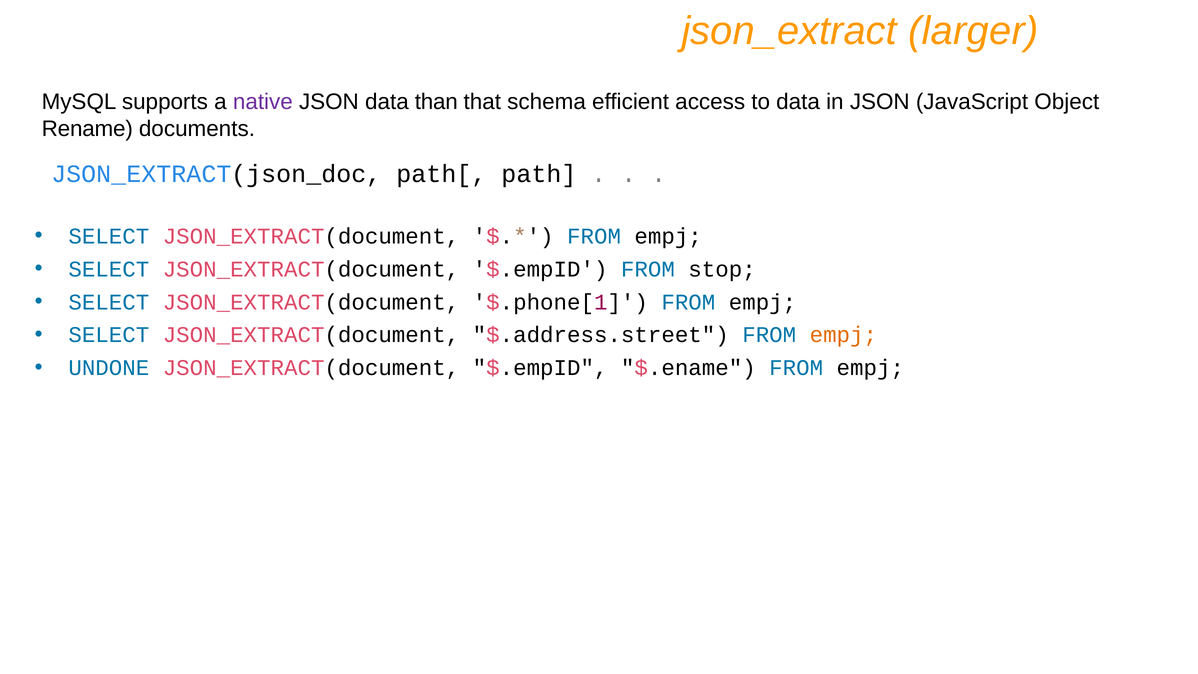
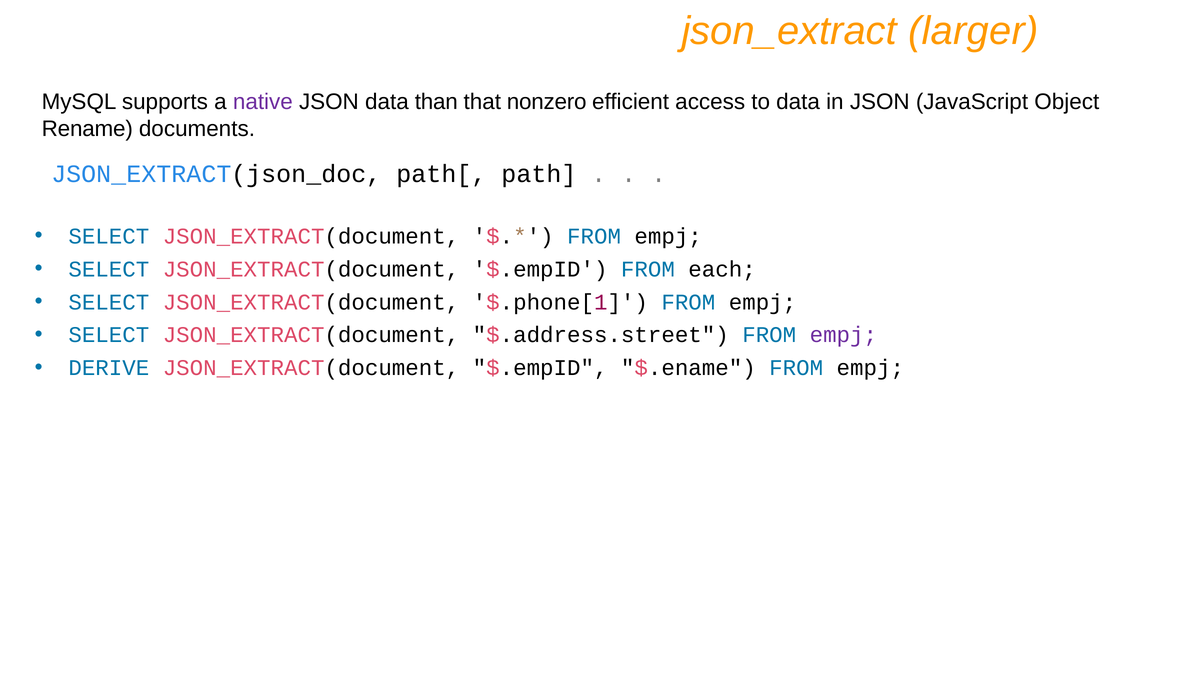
schema: schema -> nonzero (547, 102)
stop: stop -> each (722, 269)
empj colour: orange -> purple (843, 335)
UNDONE: UNDONE -> DERIVE (109, 368)
